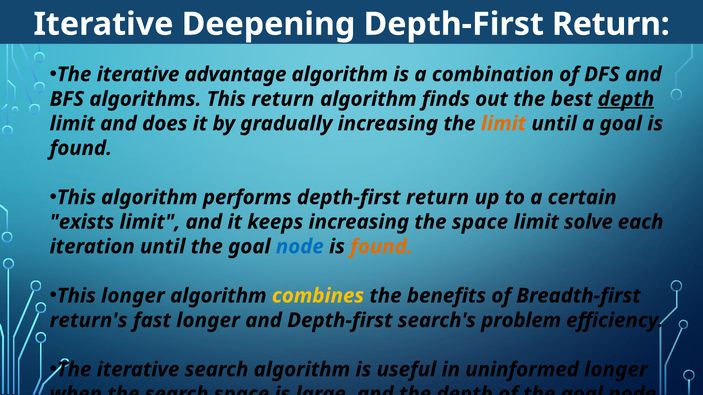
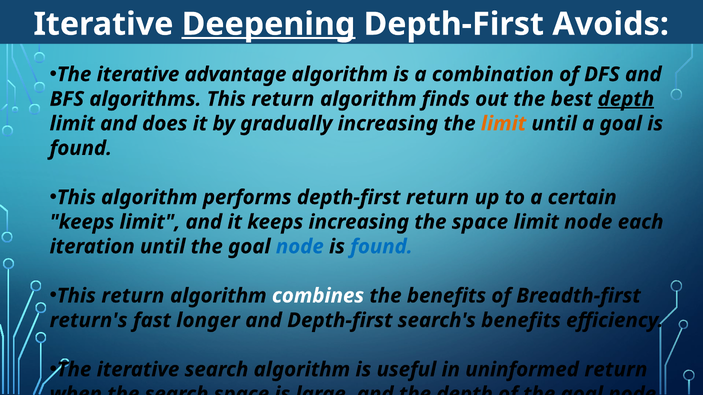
Deepening underline: none -> present (268, 24)
Return: Return -> Avoids (611, 24)
exists: exists -> keeps (82, 222)
limit solve: solve -> node (588, 222)
found colour: orange -> blue (381, 247)
longer: longer -> return (133, 296)
combines colour: yellow -> white (318, 296)
search's problem: problem -> benefits (521, 321)
uninformed longer: longer -> return (616, 370)
